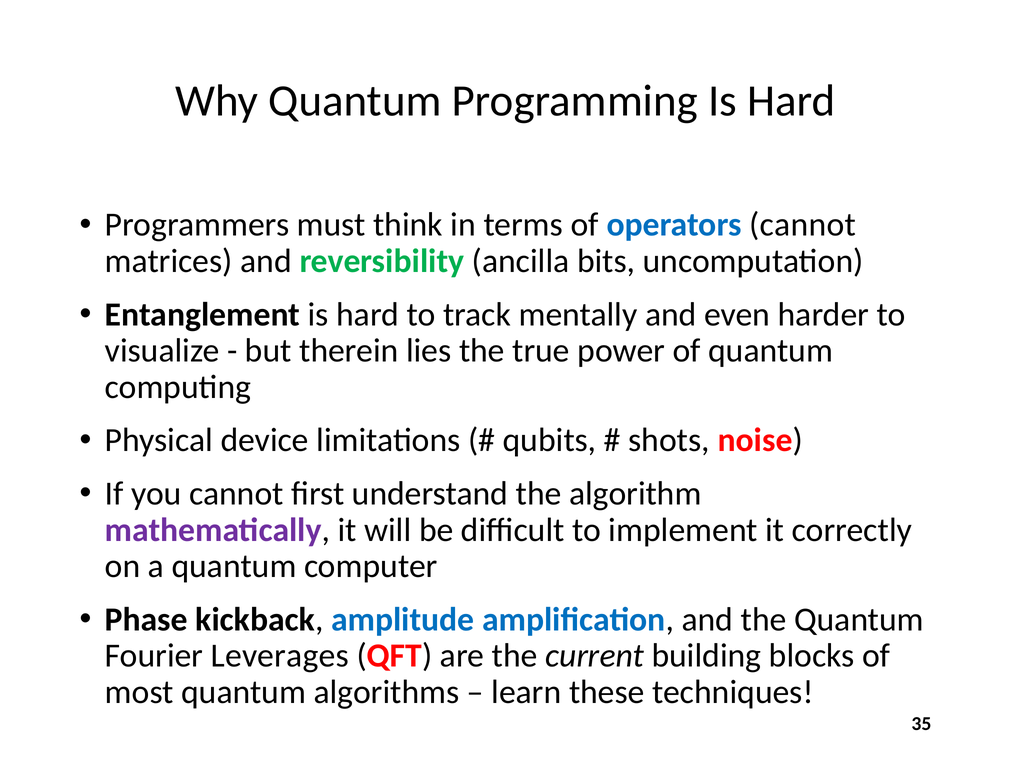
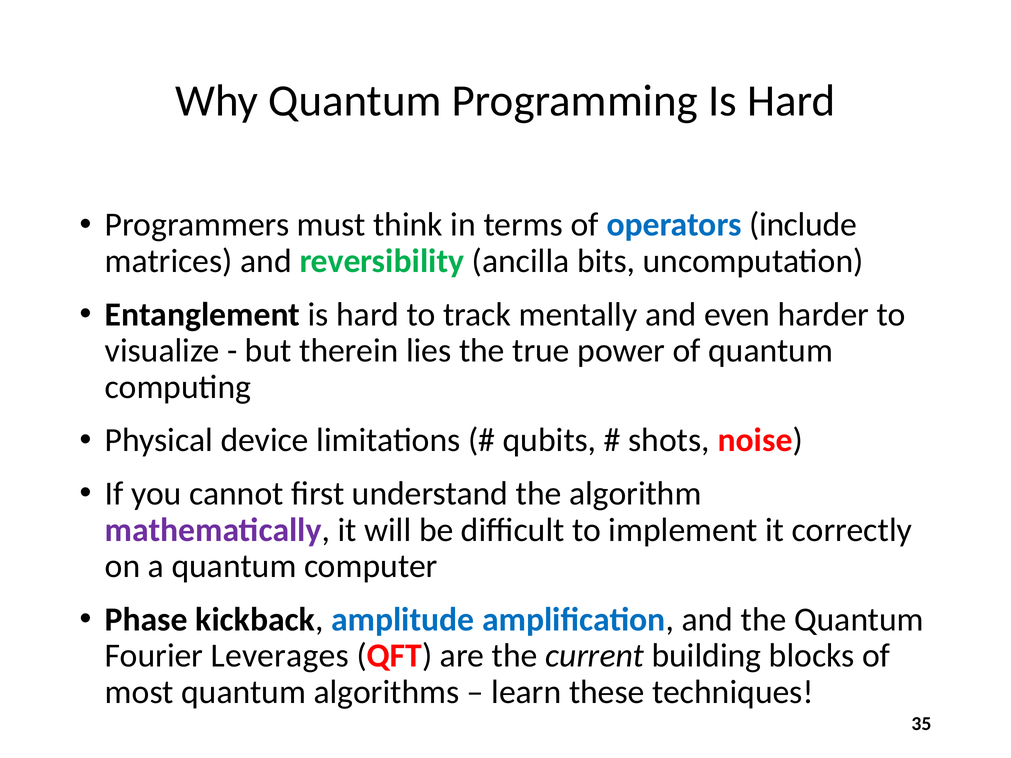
operators cannot: cannot -> include (803, 225)
